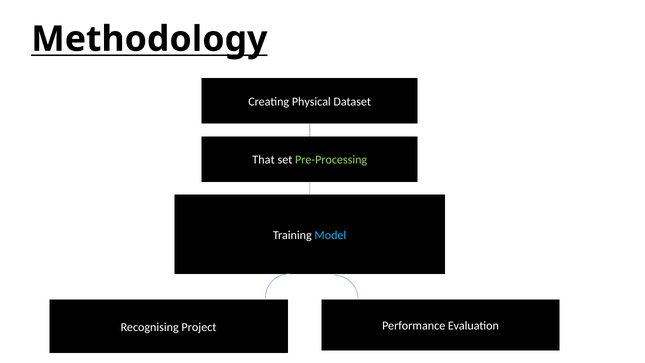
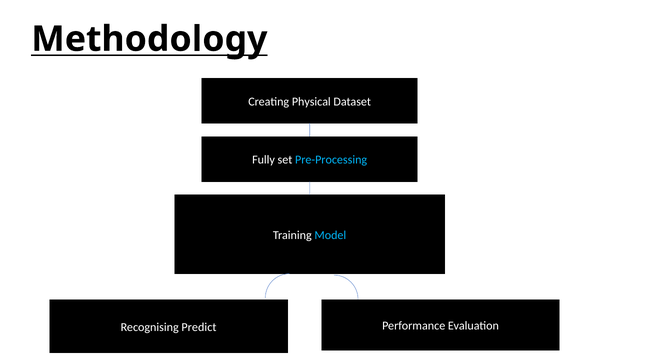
That: That -> Fully (264, 160)
Pre-Processing colour: light green -> light blue (331, 160)
Project: Project -> Predict (199, 327)
